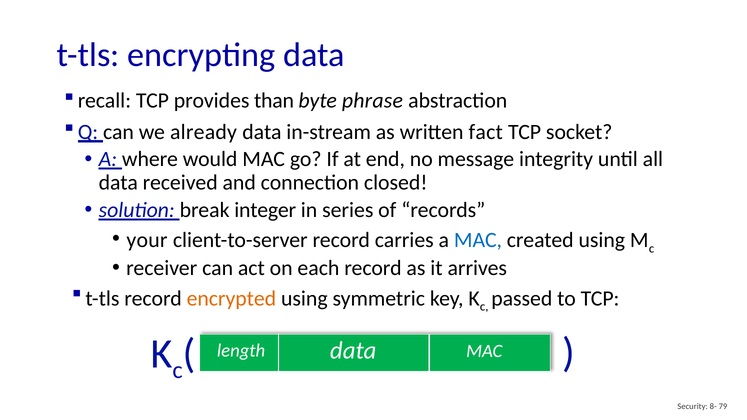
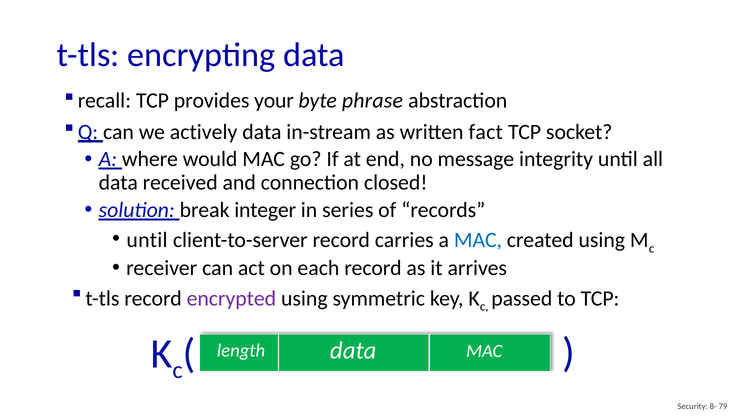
than: than -> your (274, 101)
already: already -> actively (204, 132)
your: your -> until (147, 240)
encrypted colour: orange -> purple (231, 298)
